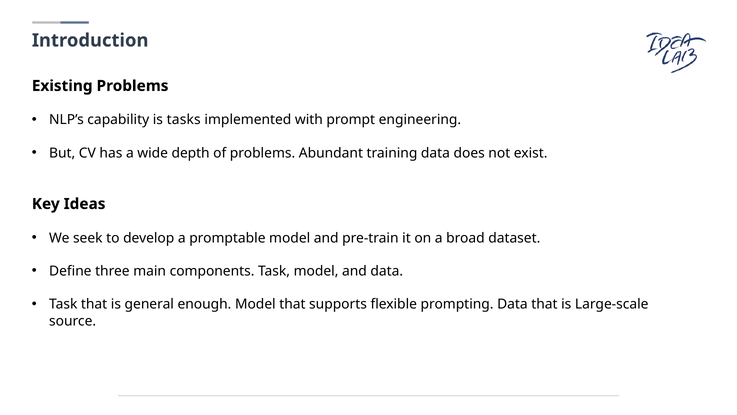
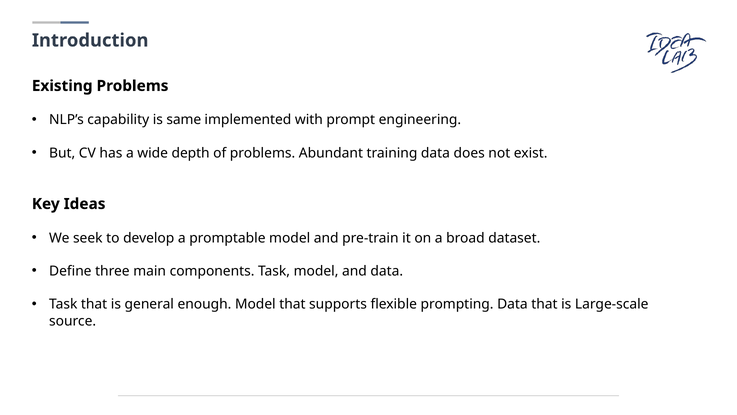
tasks: tasks -> same (184, 120)
